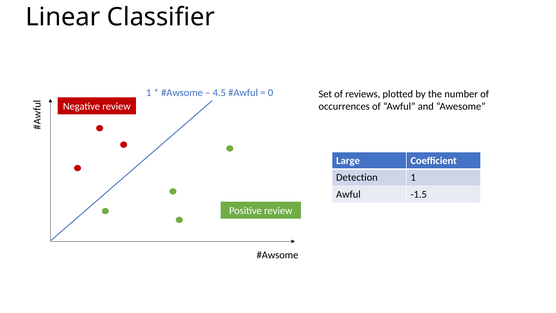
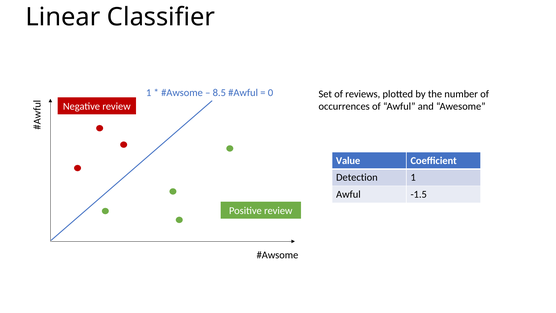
4.5: 4.5 -> 8.5 (219, 93)
Large: Large -> Value (348, 161)
